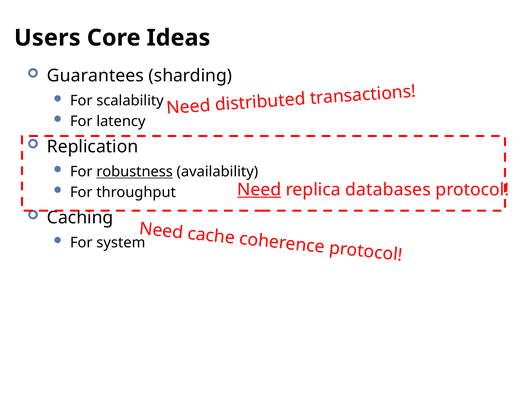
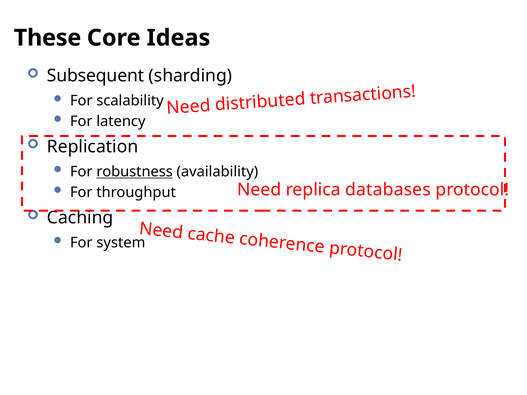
Users: Users -> These (48, 38)
Guarantees: Guarantees -> Subsequent (96, 76)
Need underline: present -> none (259, 190)
